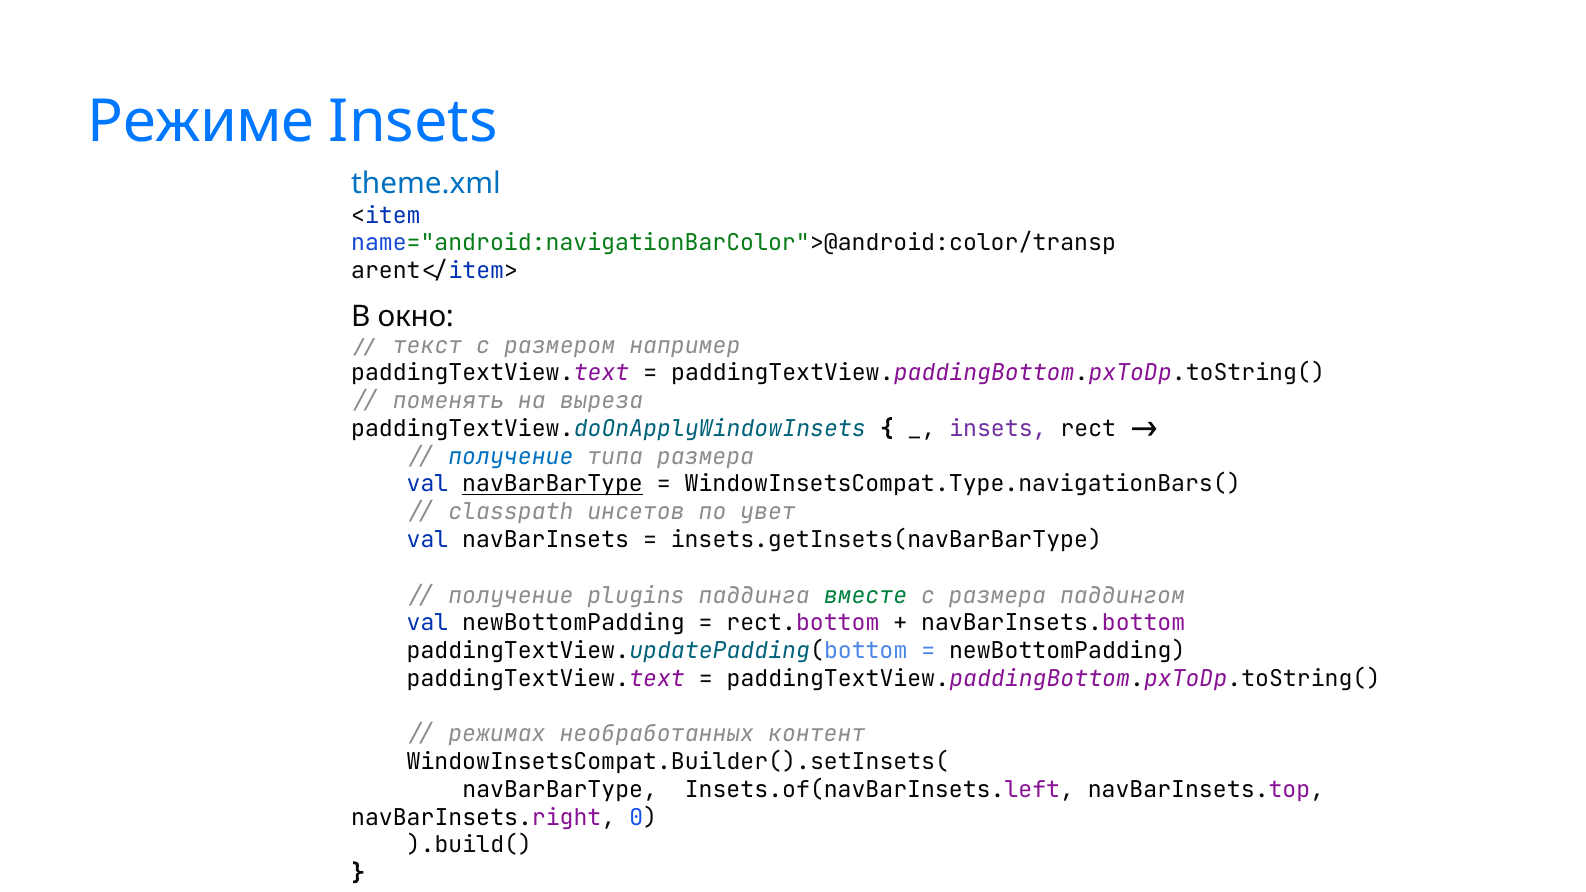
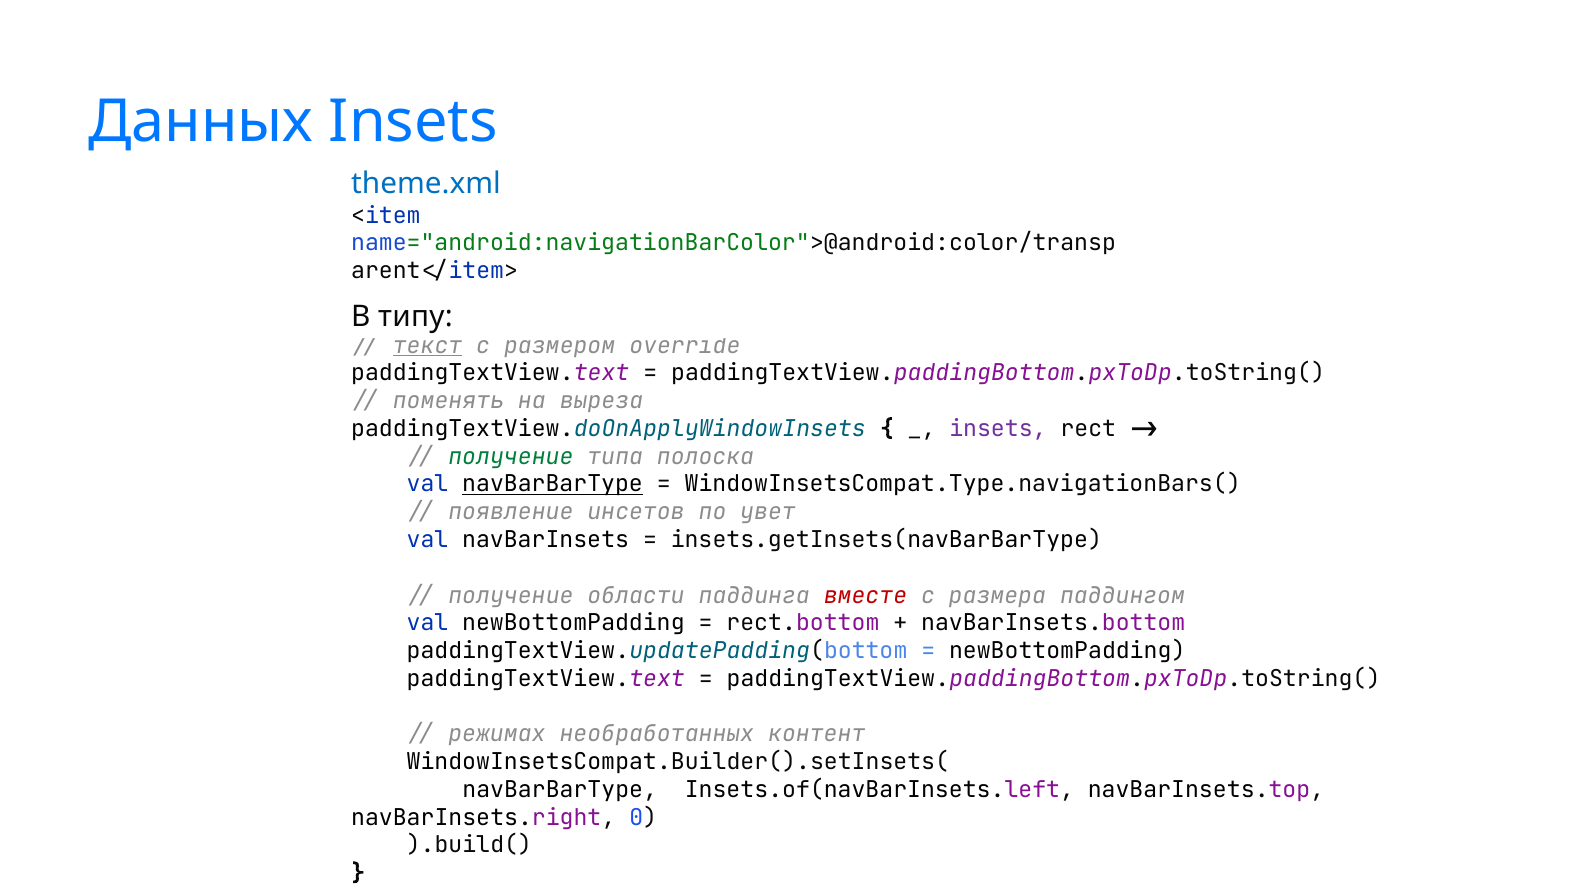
Режиме: Режиме -> Данных (201, 122)
окно: окно -> типу (415, 317)
текст underline: none -> present (428, 346)
например: например -> override (685, 346)
получение colour: blue -> green (511, 457)
типа размера: размера -> полоска (705, 457)
classpath: classpath -> появление (511, 512)
plugins: plugins -> области (636, 595)
вместе colour: green -> red (865, 595)
